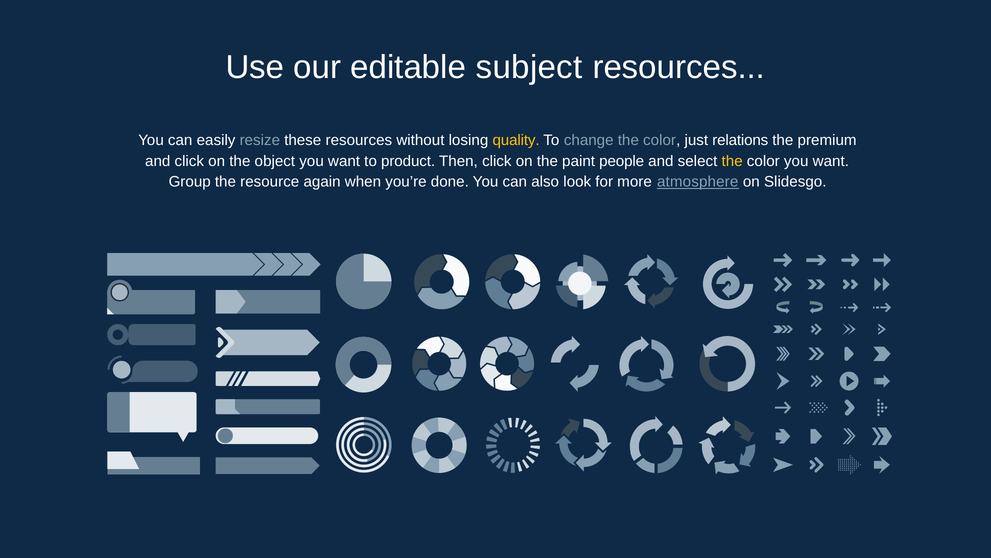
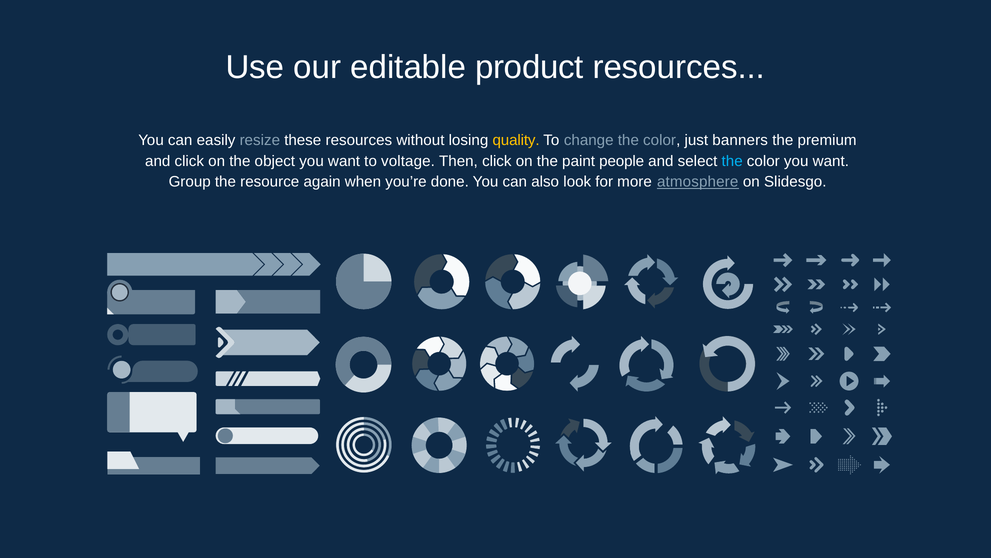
subject: subject -> product (529, 67)
relations: relations -> banners (740, 140)
product: product -> voltage (408, 161)
the colour: yellow -> light blue (732, 161)
